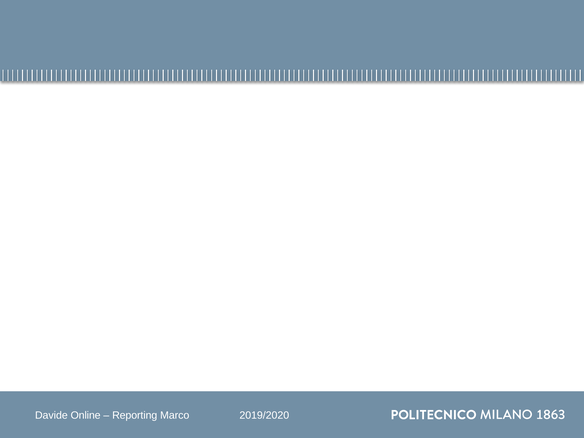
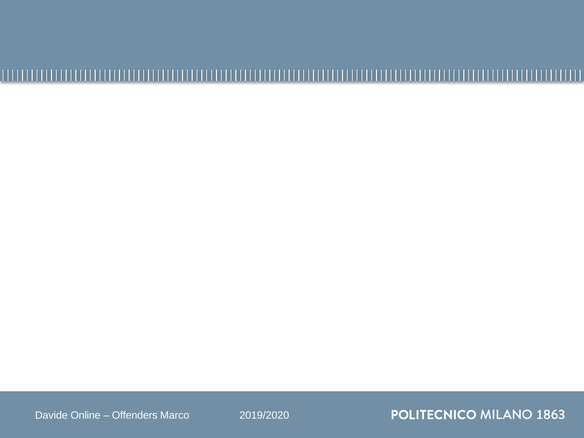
Reporting: Reporting -> Offenders (135, 415)
